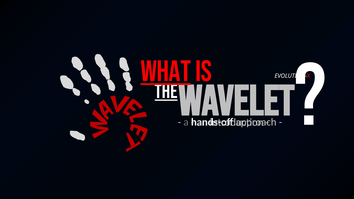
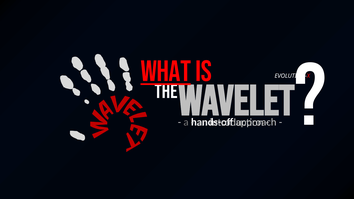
The underline: present -> none (166, 92)
